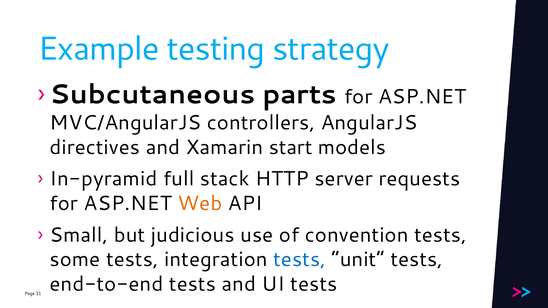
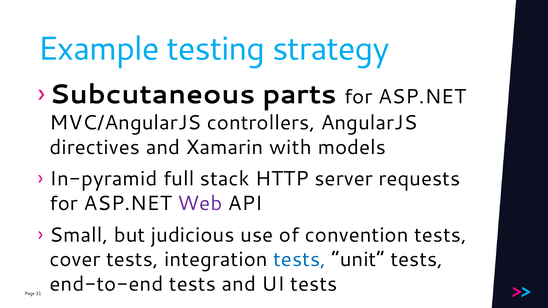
start: start -> with (290, 147)
Web colour: orange -> purple (200, 204)
some: some -> cover (75, 260)
